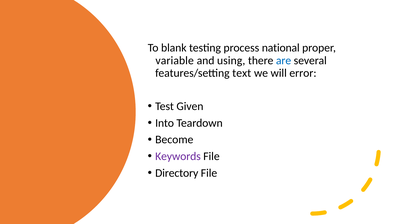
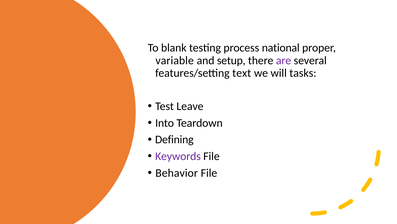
using: using -> setup (231, 60)
are colour: blue -> purple (284, 60)
error: error -> tasks (303, 73)
Given: Given -> Leave (190, 106)
Become: Become -> Defining (174, 139)
Directory: Directory -> Behavior (177, 172)
